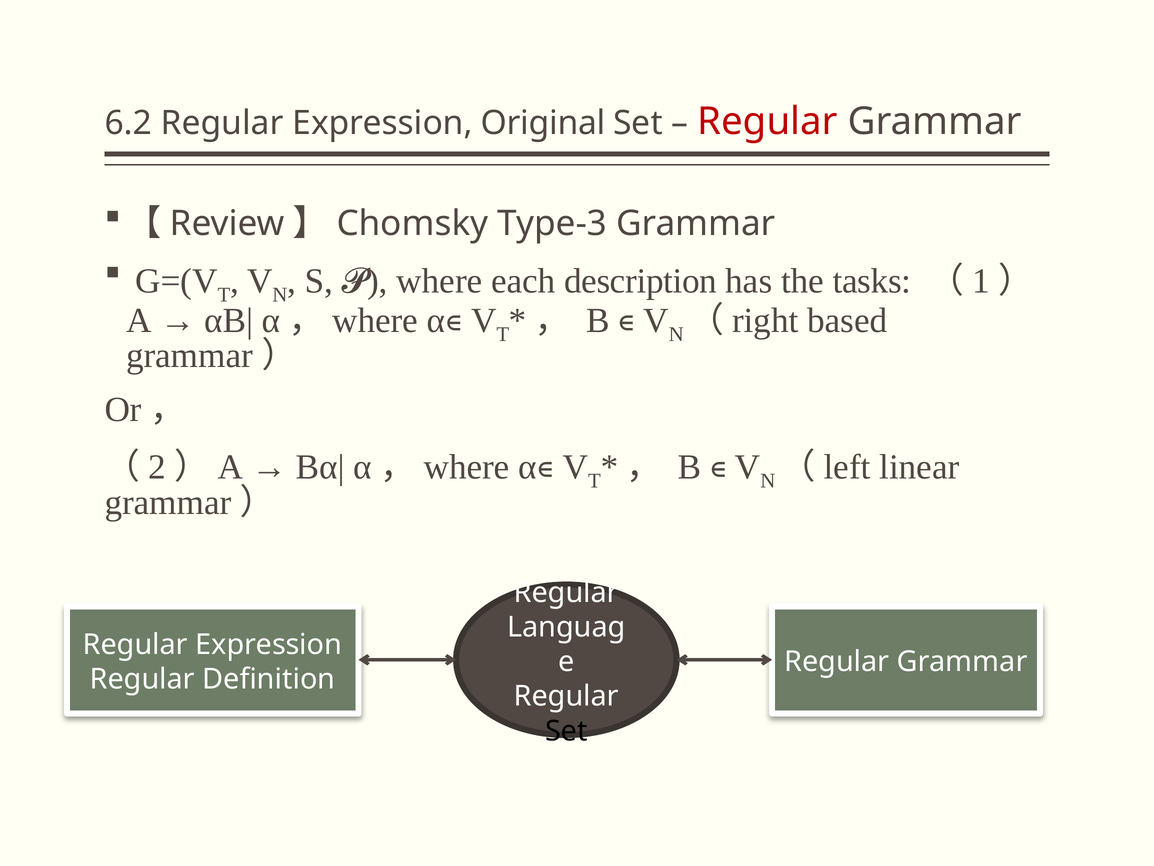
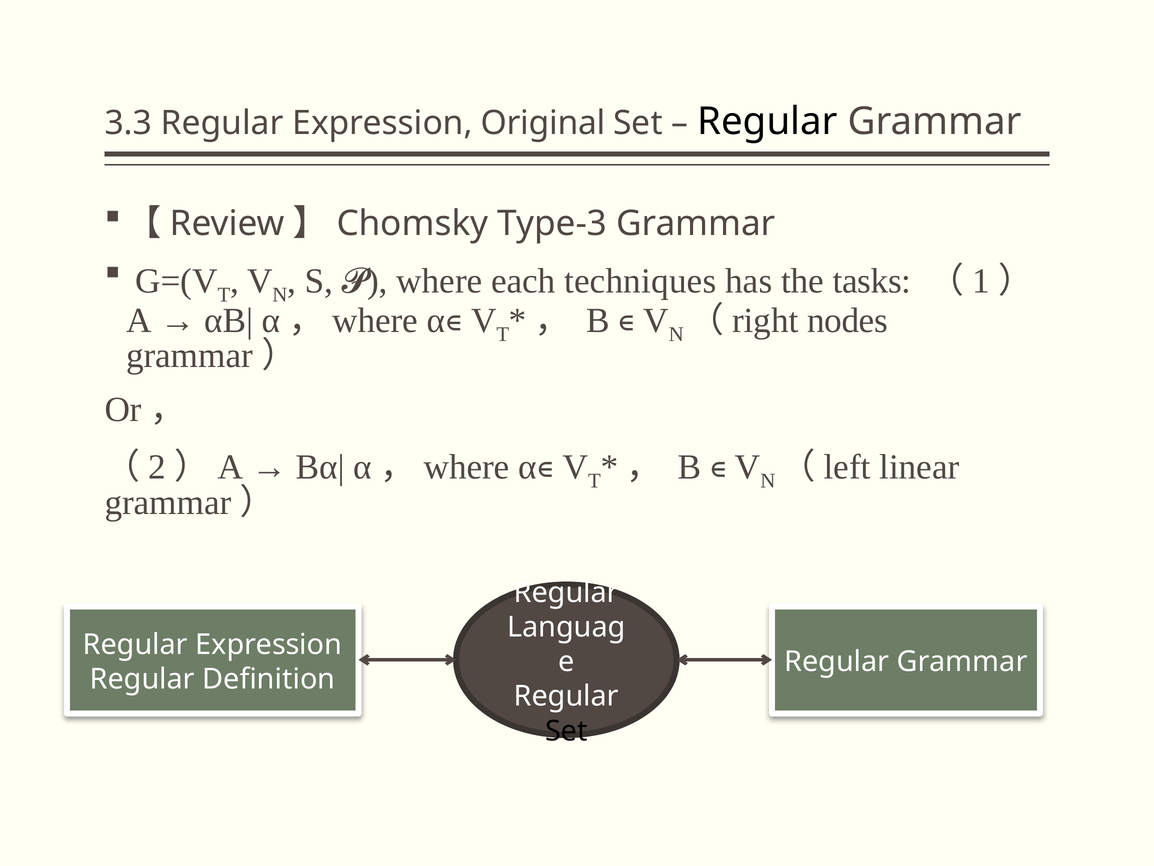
6.2: 6.2 -> 3.3 (128, 123)
Regular colour: red -> black (768, 121)
description: description -> techniques (640, 281)
based: based -> nodes (847, 320)
